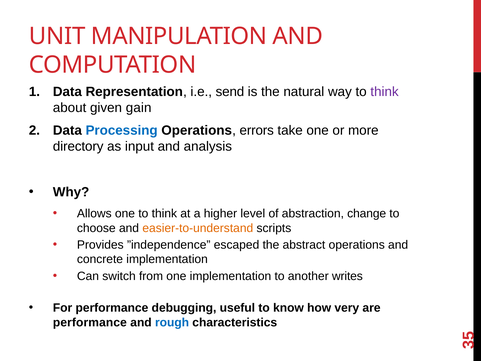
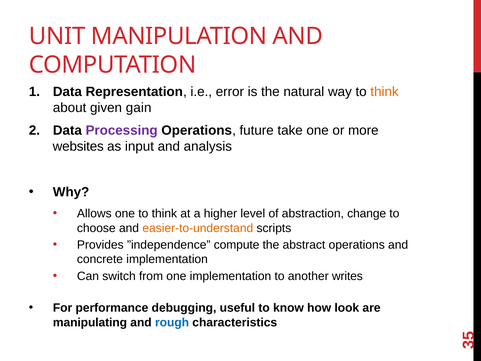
send: send -> error (230, 92)
think colour: purple -> orange (385, 92)
Processing colour: blue -> purple (122, 130)
errors: errors -> future (257, 130)
directory: directory -> websites (78, 146)
escaped: escaped -> compute (237, 245)
very: very -> look (347, 308)
performance: performance -> manipulating (90, 322)
